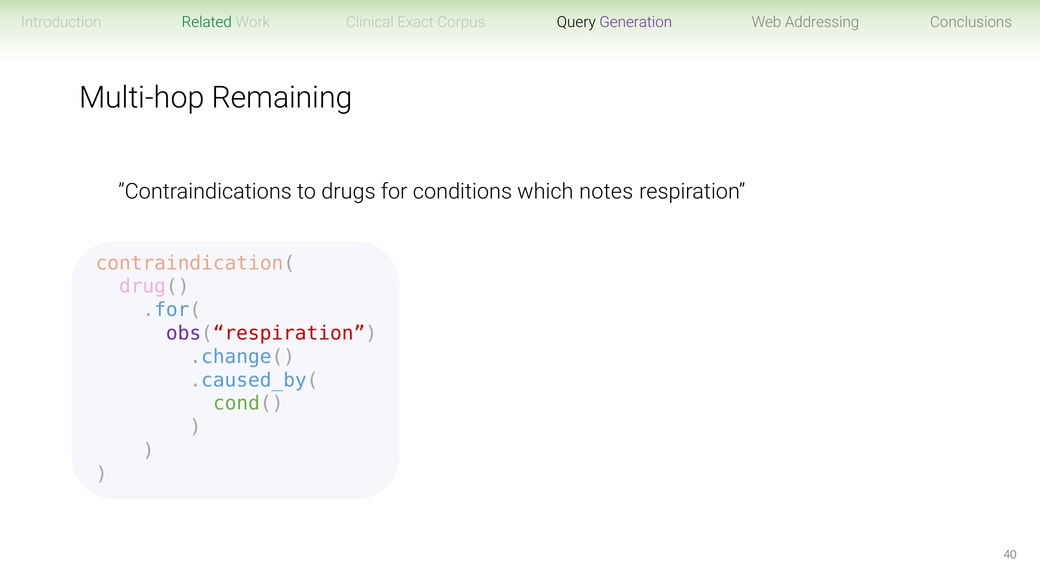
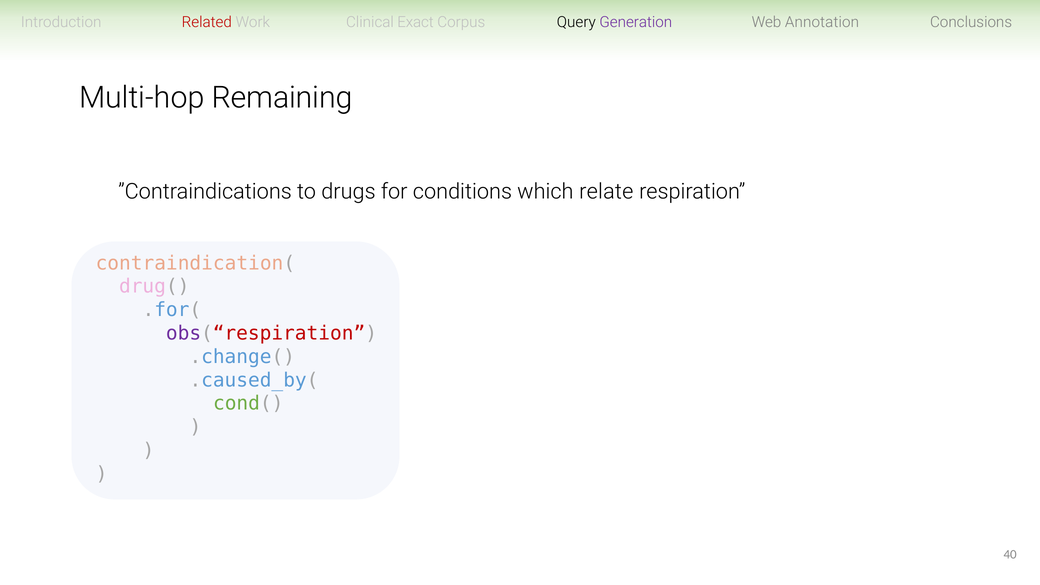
Related colour: green -> red (207, 22)
Addressing: Addressing -> Annotation (822, 22)
notes: notes -> relate (606, 191)
